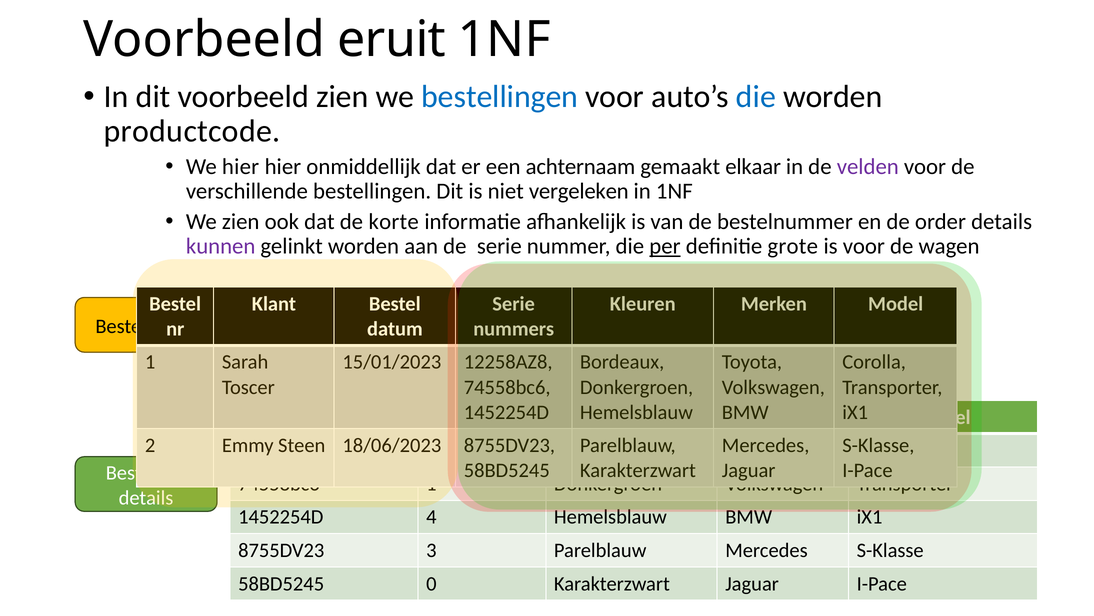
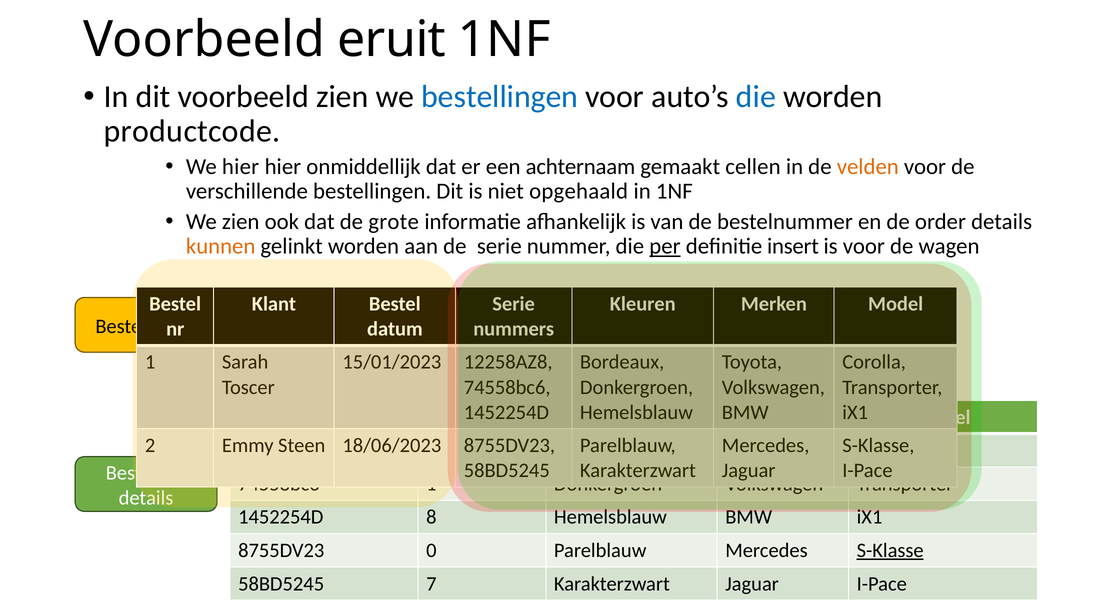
elkaar: elkaar -> cellen (753, 167)
velden colour: purple -> orange (868, 167)
vergeleken: vergeleken -> opgehaald (579, 191)
korte: korte -> grote (394, 221)
kunnen colour: purple -> orange (221, 246)
grote: grote -> insert (793, 246)
4: 4 -> 8 (431, 517)
3: 3 -> 0 (431, 550)
S-Klasse underline: none -> present (890, 550)
0: 0 -> 7 (431, 583)
